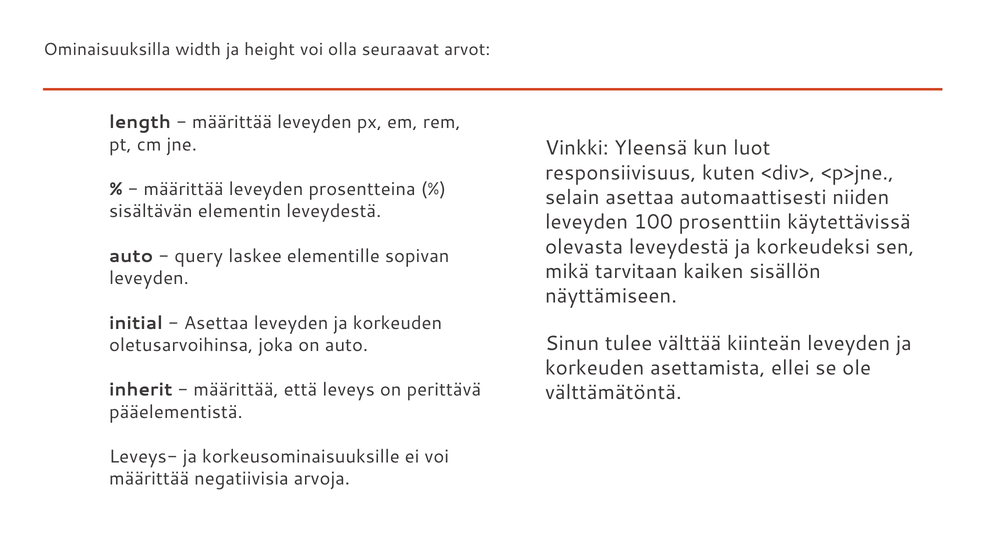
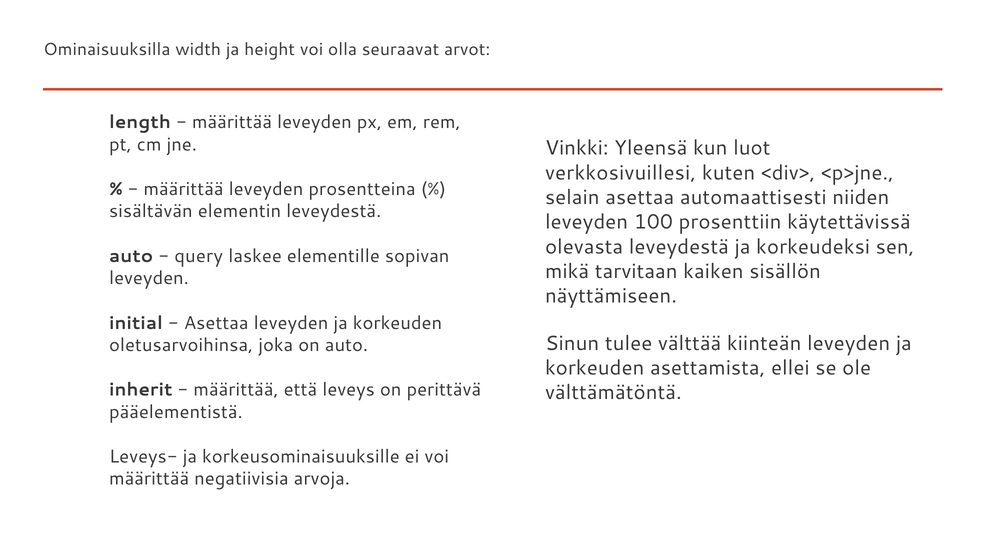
responsiivisuus: responsiivisuus -> verkkosivuillesi (621, 173)
